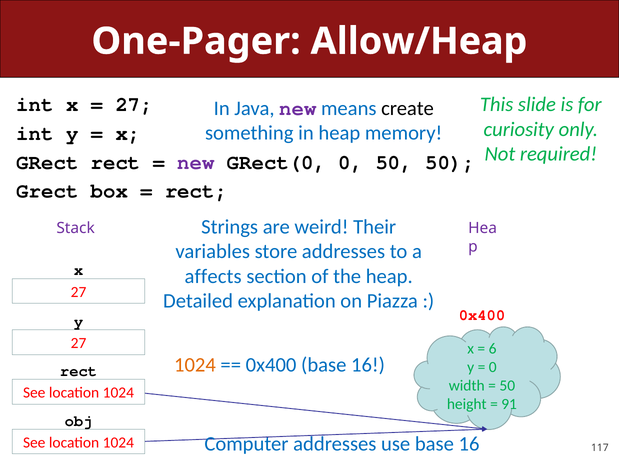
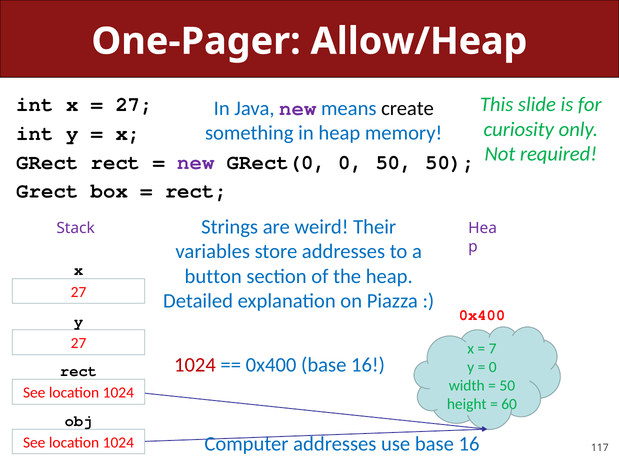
affects: affects -> button (213, 277)
6: 6 -> 7 (493, 349)
1024 colour: orange -> red (195, 365)
91: 91 -> 60 (509, 405)
